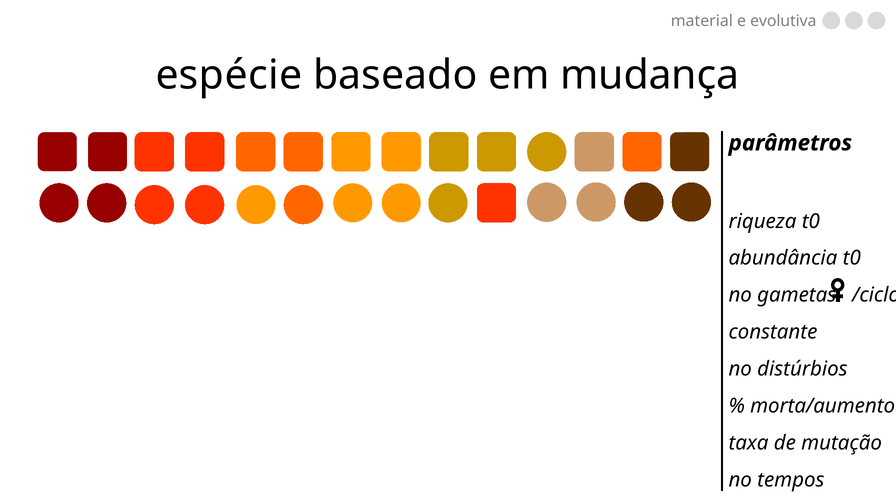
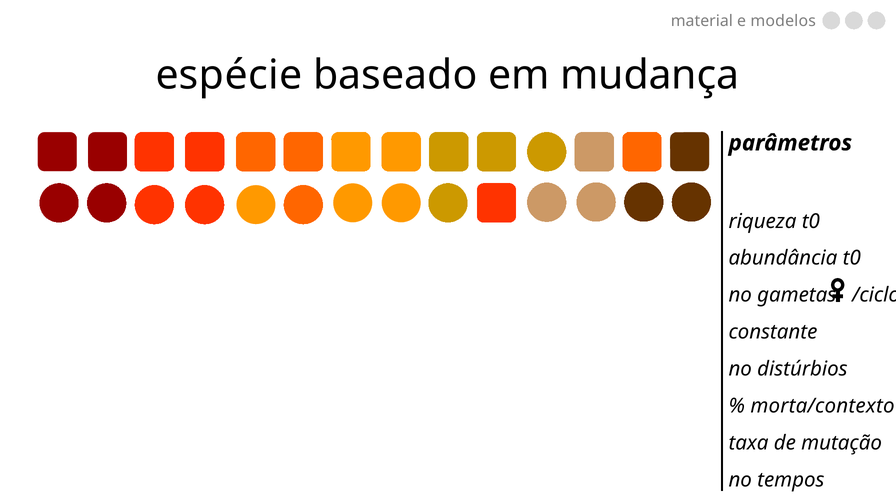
evolutiva: evolutiva -> modelos (783, 21)
morta/aumento: morta/aumento -> morta/contexto (823, 406)
